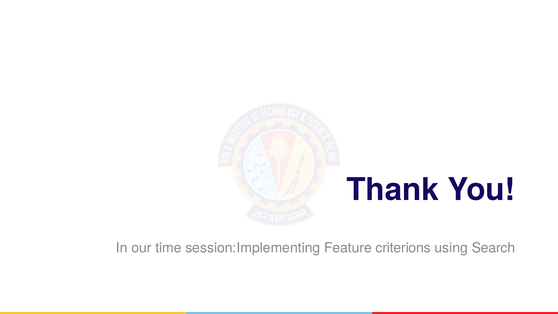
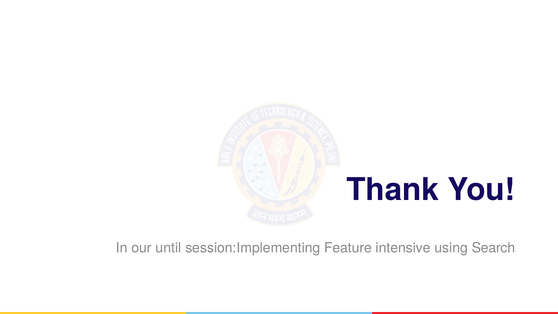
time: time -> until (168, 248)
criterions: criterions -> intensive (403, 248)
